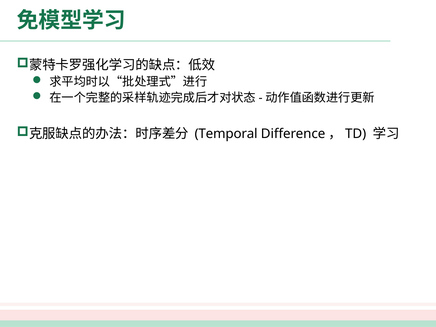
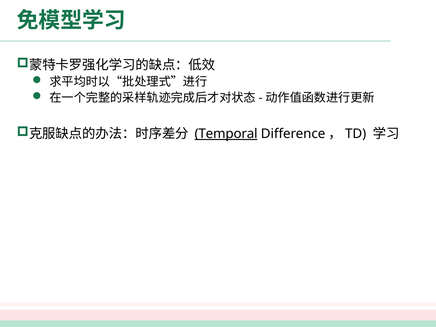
Temporal underline: none -> present (226, 134)
